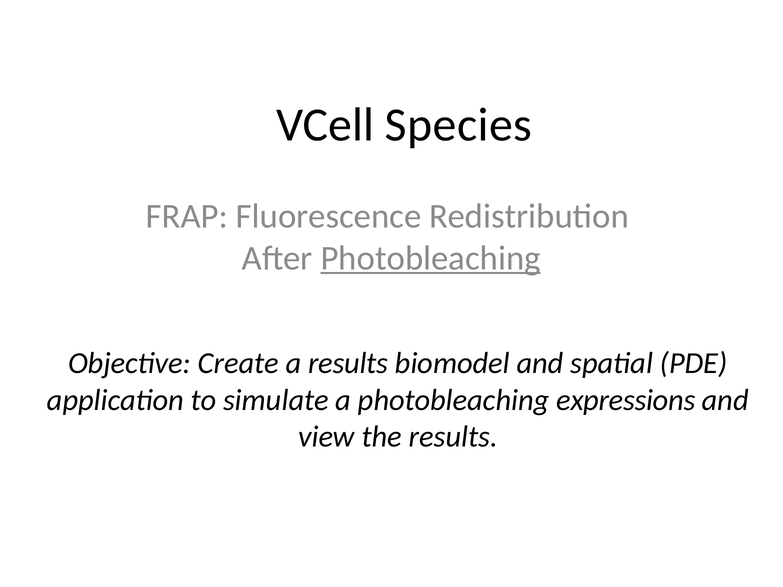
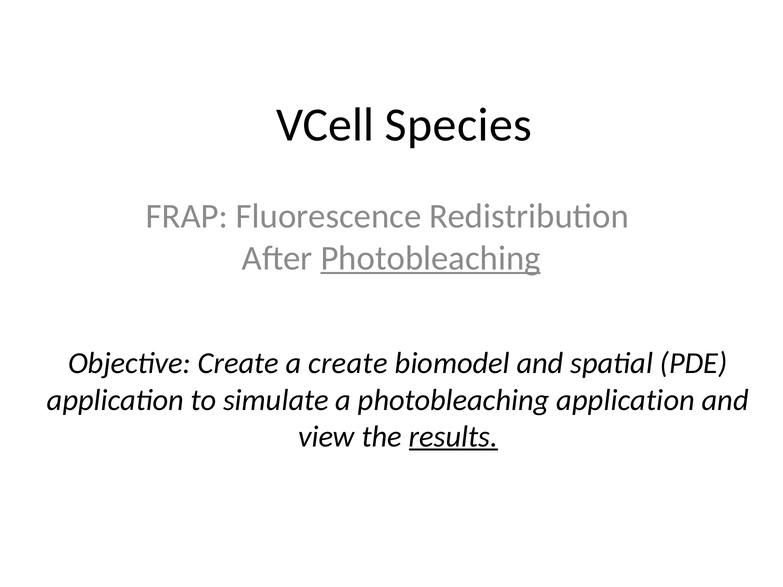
a results: results -> create (348, 364)
photobleaching expressions: expressions -> application (626, 400)
results underline: none -> present (453, 437)
